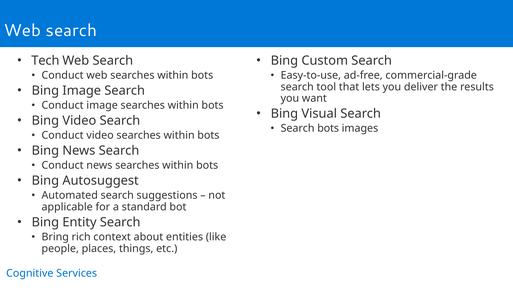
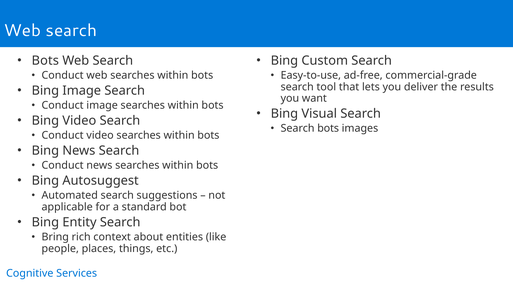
Tech: Tech -> Bots (45, 61)
